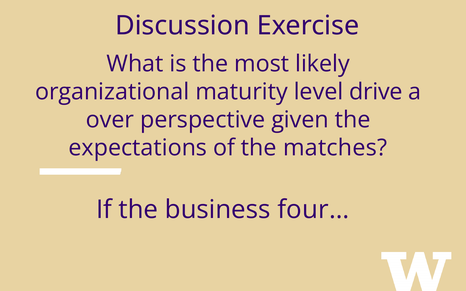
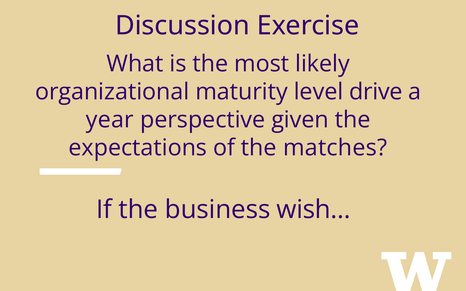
over: over -> year (110, 120)
four…: four… -> wish… (314, 210)
